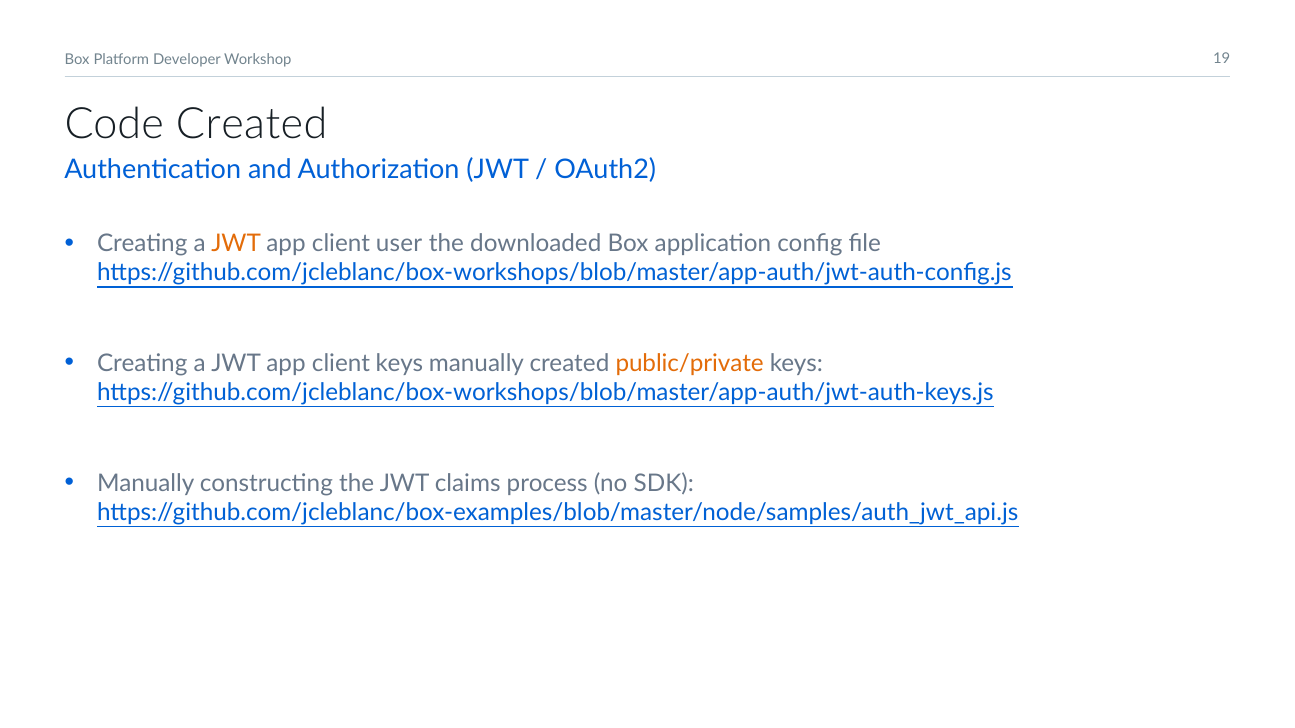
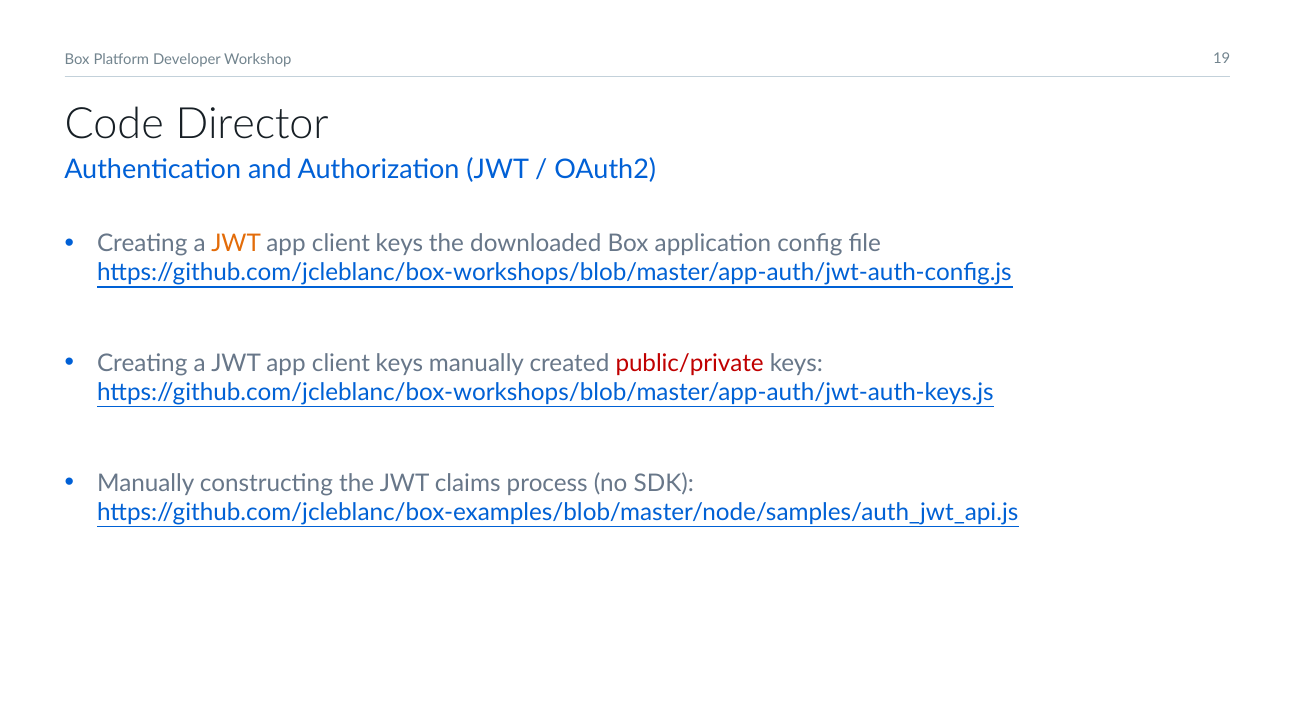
Code Created: Created -> Director (252, 124)
user: user -> keys (399, 244)
public/private colour: orange -> red (690, 364)
